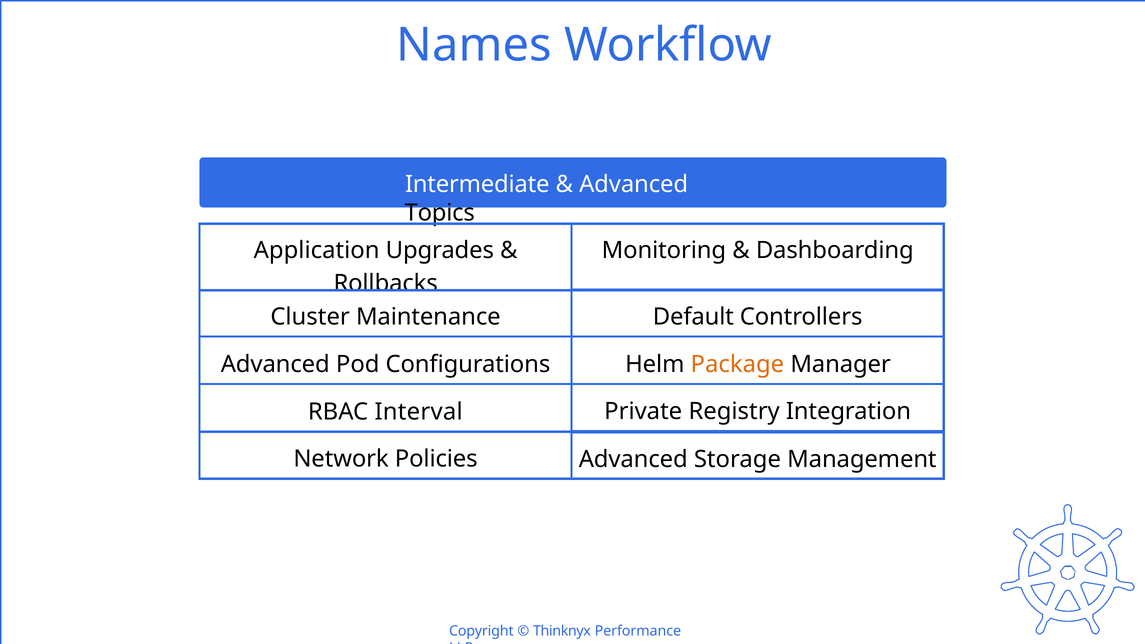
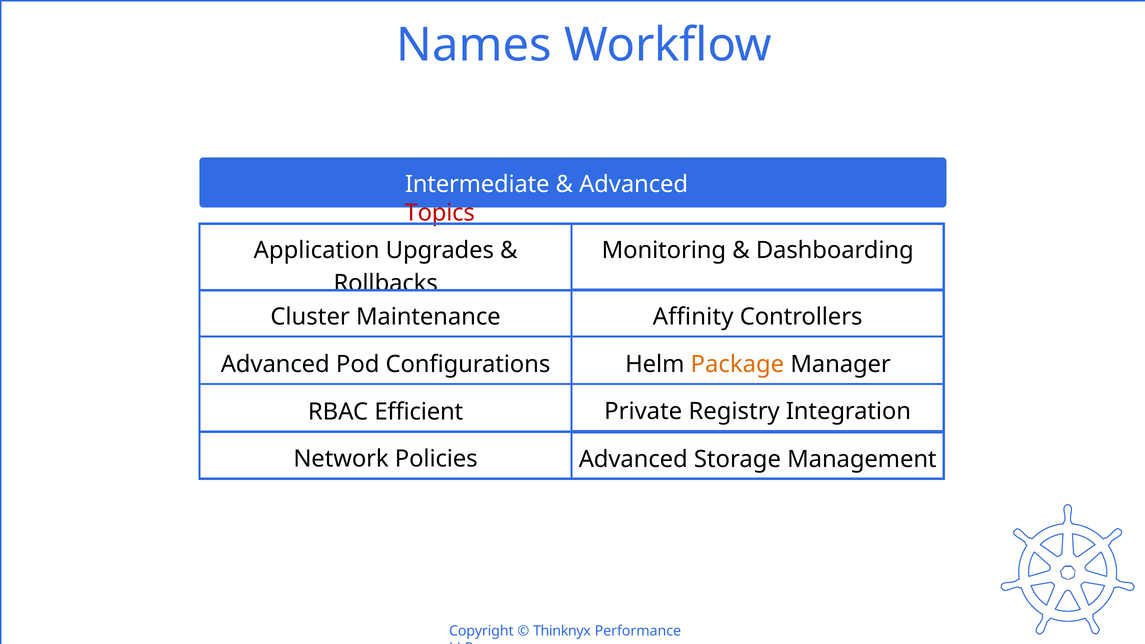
Topics colour: black -> red (440, 213)
Default: Default -> Affinity (693, 317)
Interval: Interval -> Efficient (419, 412)
